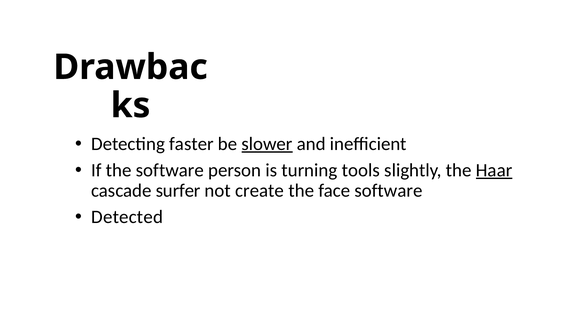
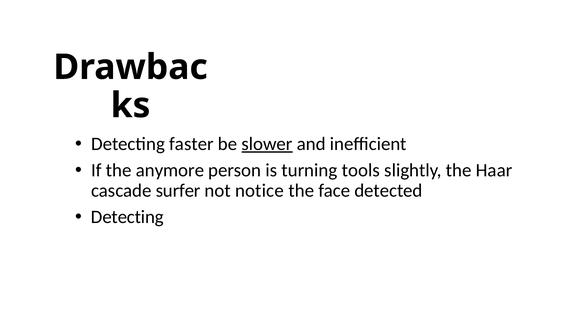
the software: software -> anymore (170, 170)
Haar underline: present -> none (494, 170)
create: create -> notice (259, 191)
face software: software -> detected (389, 191)
Detected: Detected -> Detecting (127, 217)
